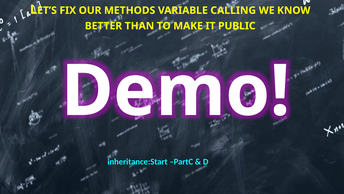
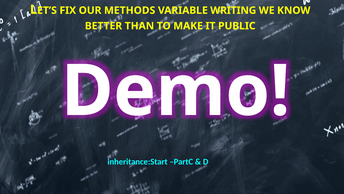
CALLING: CALLING -> WRITING (233, 10)
